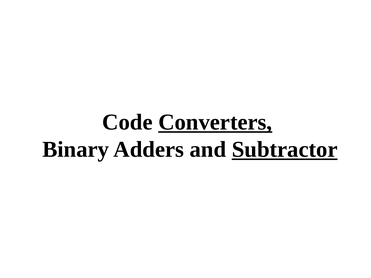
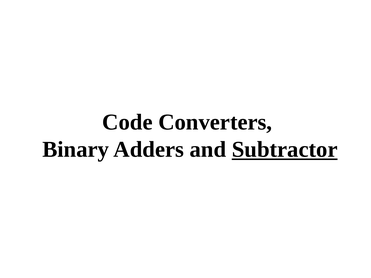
Converters underline: present -> none (215, 122)
